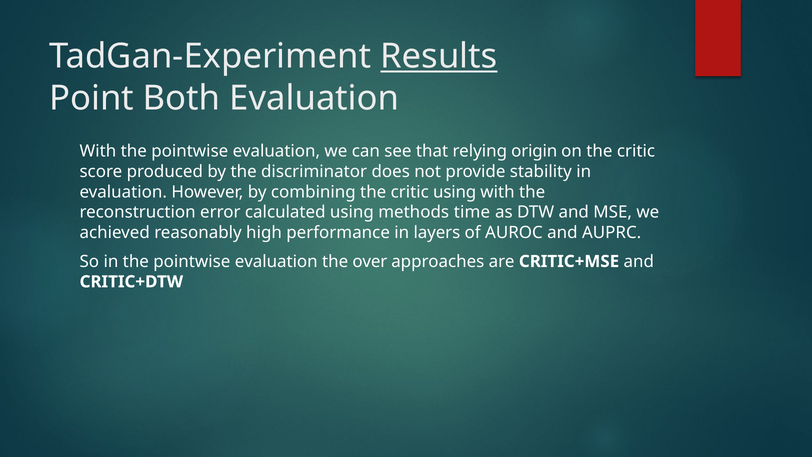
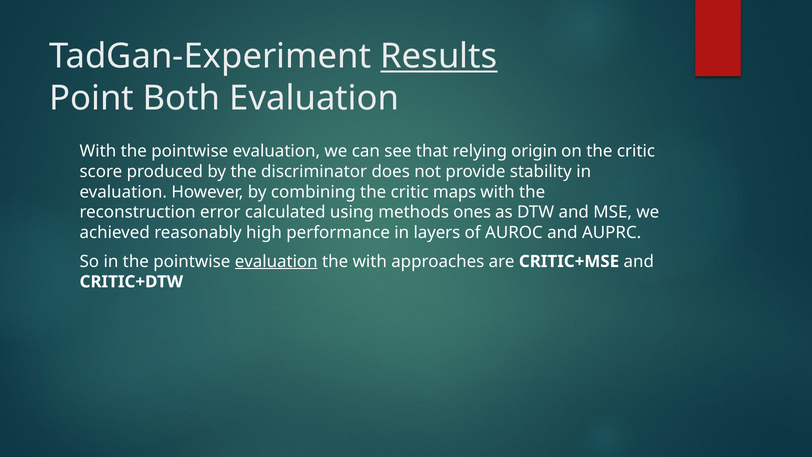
critic using: using -> maps (455, 192)
time: time -> ones (472, 212)
evaluation underline: none -> present (276, 261)
the over: over -> with (370, 261)
